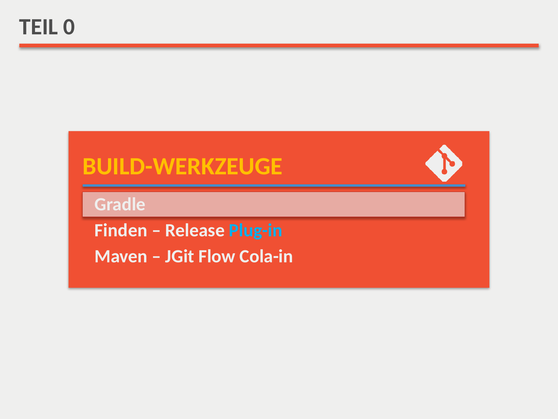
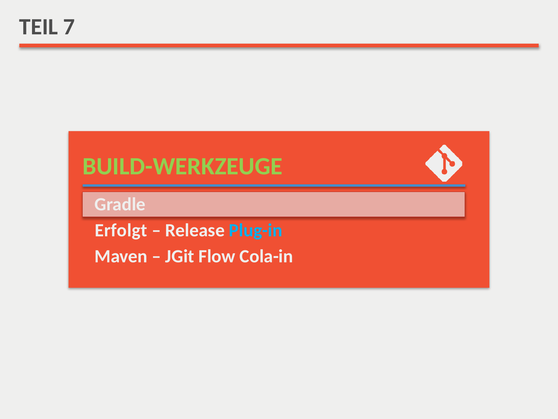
0: 0 -> 7 (69, 27)
BUILD-WERKZEUGE colour: yellow -> light green (183, 166)
Finden: Finden -> Erfolgt (121, 230)
